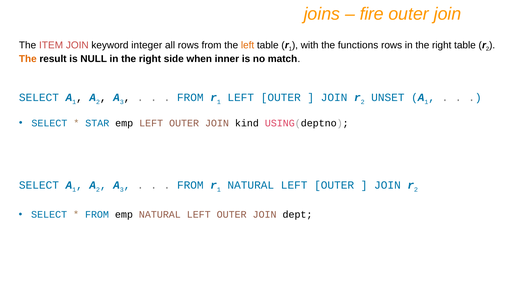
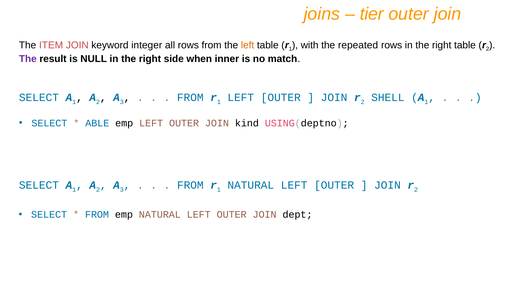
fire: fire -> tier (372, 14)
functions: functions -> repeated (358, 45)
The colour: orange -> purple (28, 59)
UNSET: UNSET -> SHELL (388, 98)
STAR: STAR -> ABLE (97, 123)
